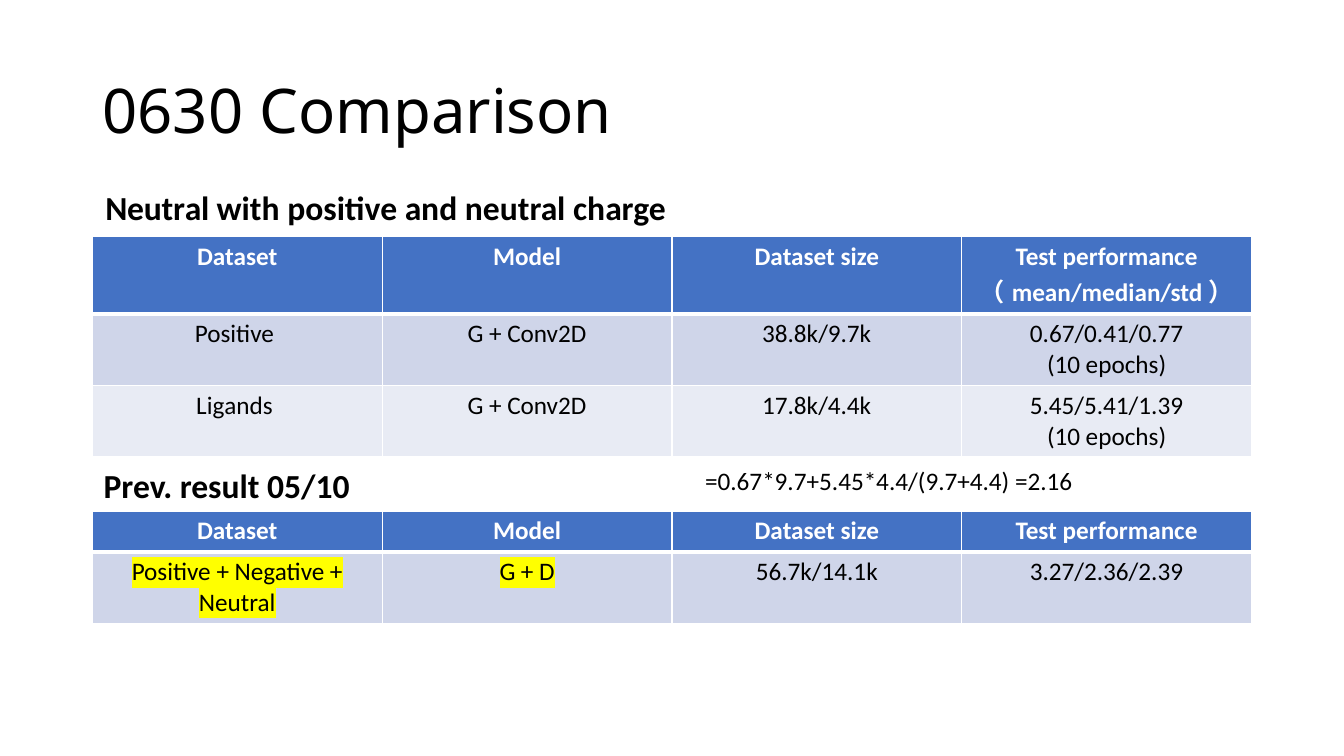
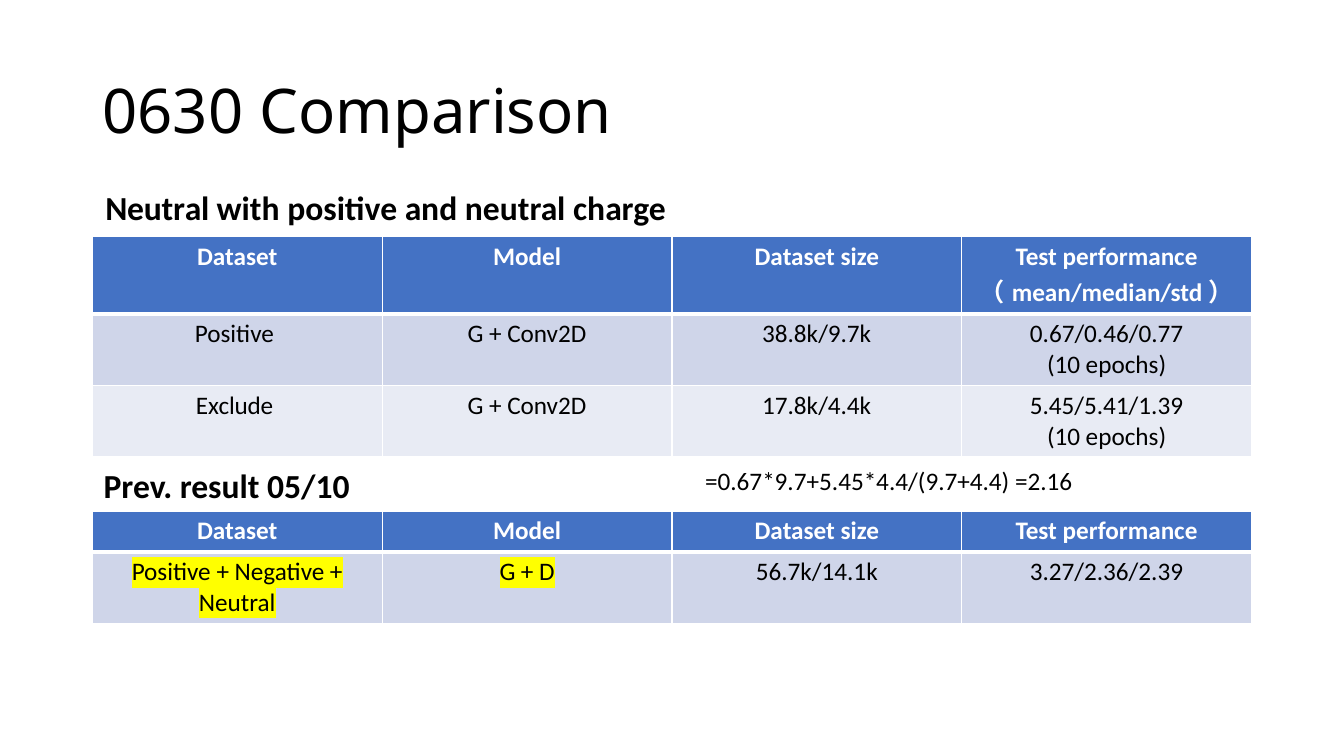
0.67/0.41/0.77: 0.67/0.41/0.77 -> 0.67/0.46/0.77 (1107, 334)
Ligands: Ligands -> Exclude (235, 406)
